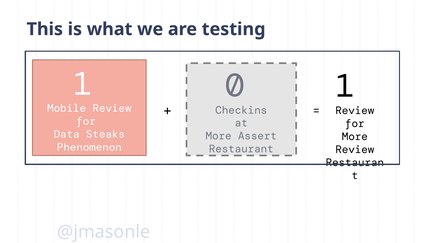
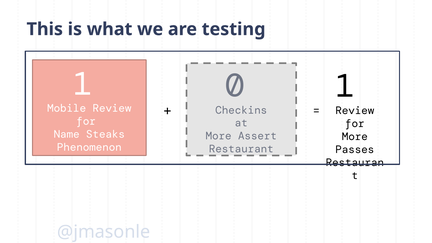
Data: Data -> Name (67, 134)
Review: Review -> Passes (355, 150)
